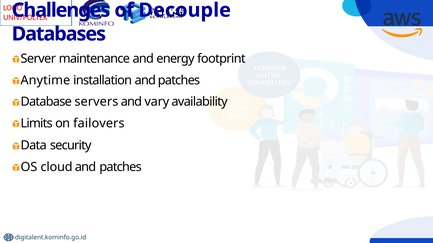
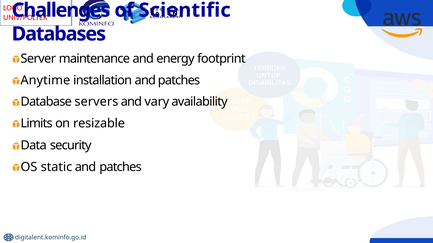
Decouple: Decouple -> Scientific (185, 10)
failovers: failovers -> resizable (99, 123)
cloud: cloud -> static (56, 167)
